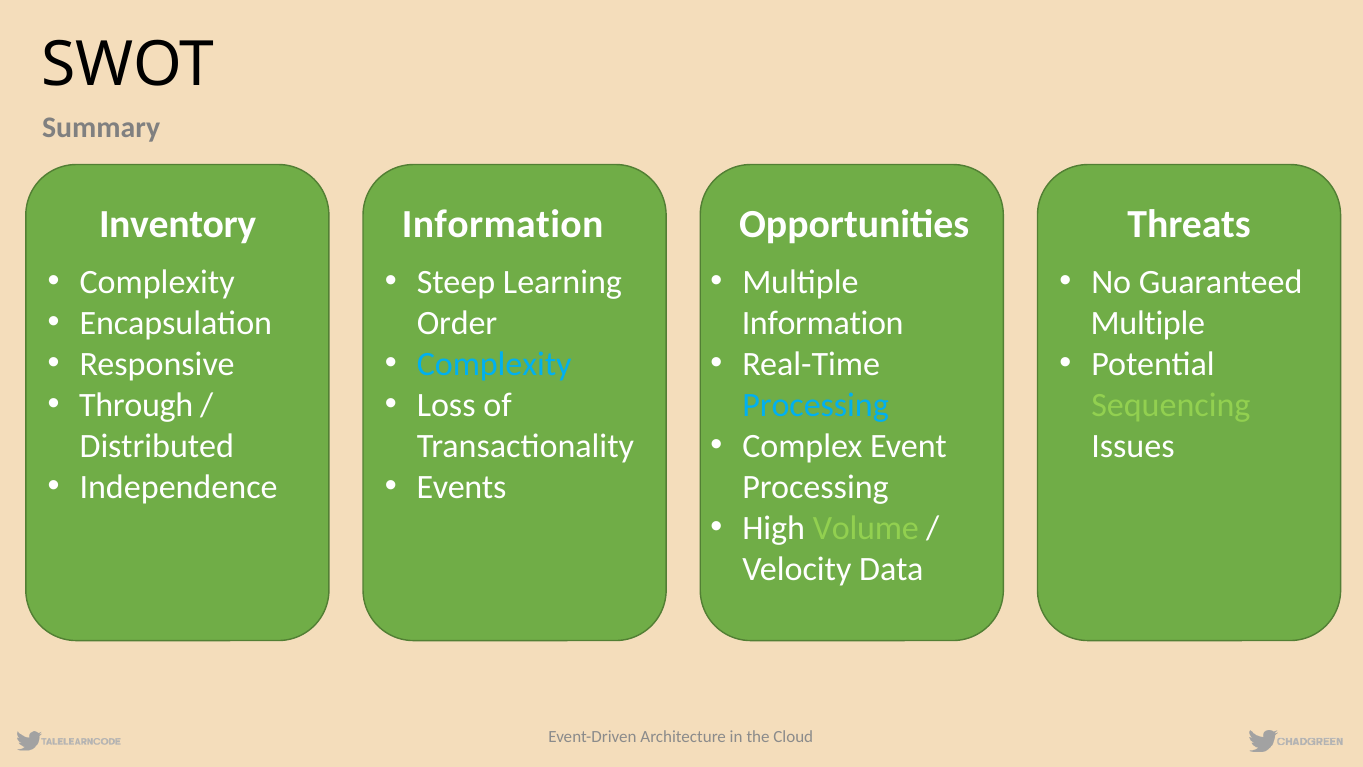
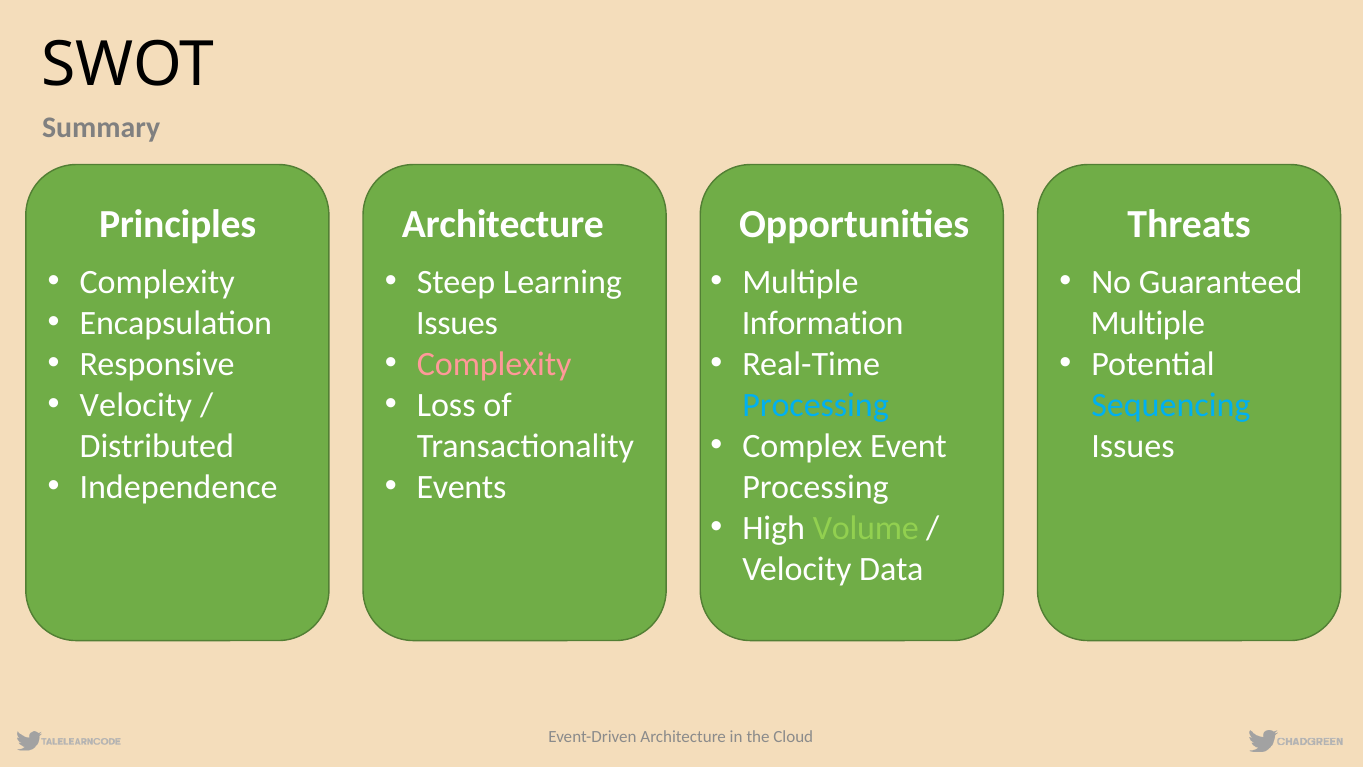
Inventory: Inventory -> Principles (178, 225)
Information: Information -> Architecture (503, 225)
Order: Order -> Issues (457, 323)
Complexity colour: light blue -> pink (494, 364)
Through: Through -> Velocity (136, 405)
Sequencing colour: light green -> light blue (1171, 405)
